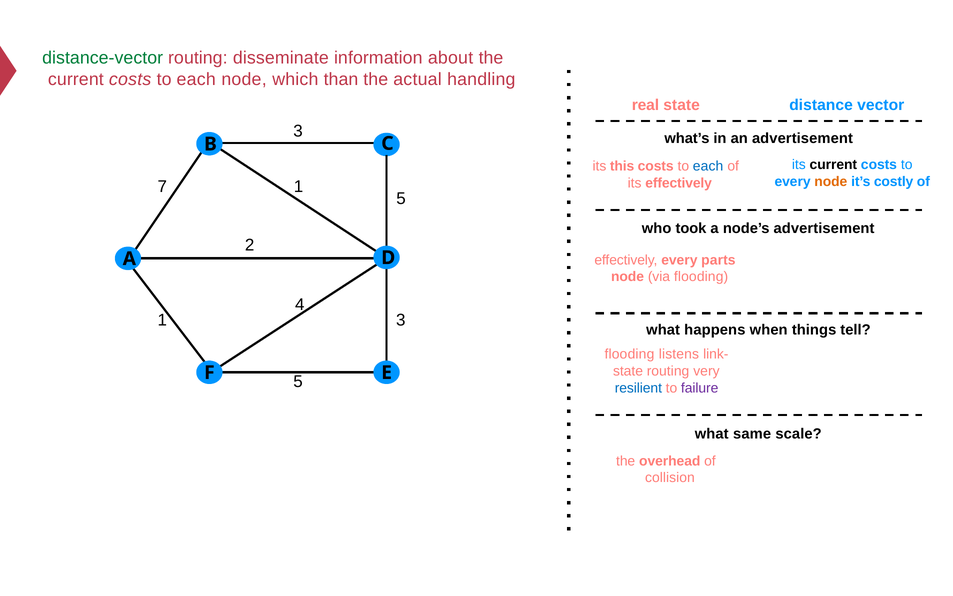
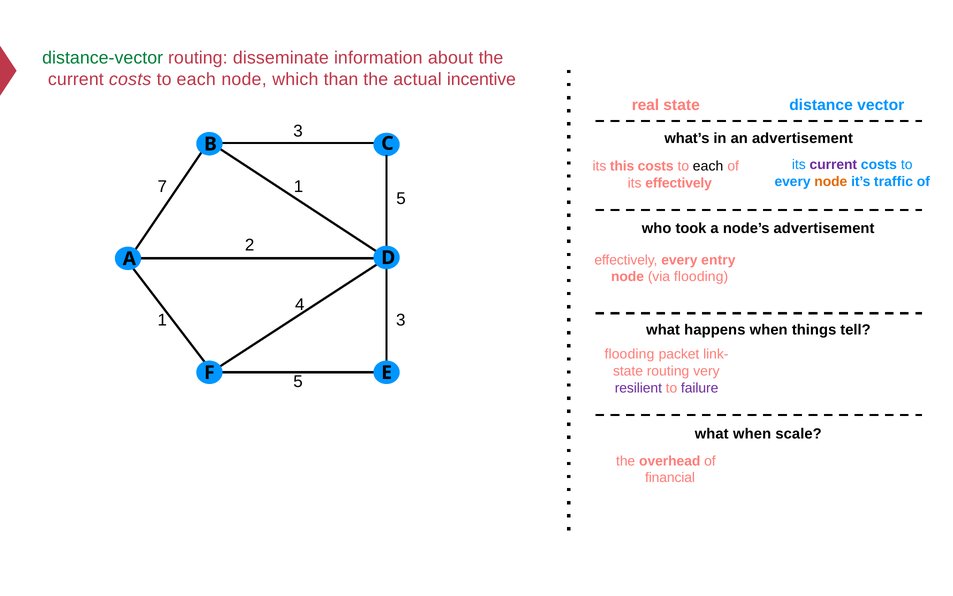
handling: handling -> incentive (481, 79)
current colour: black -> purple (833, 164)
each colour: blue -> black (708, 166)
costly: costly -> traffic (894, 181)
parts: parts -> entry (718, 260)
listens: listens -> packet (679, 354)
resilient colour: blue -> purple (638, 388)
what same: same -> when (752, 433)
collision: collision -> financial (670, 478)
